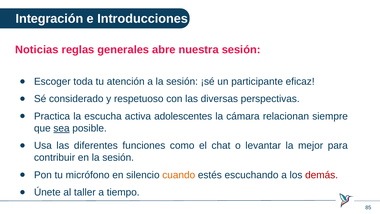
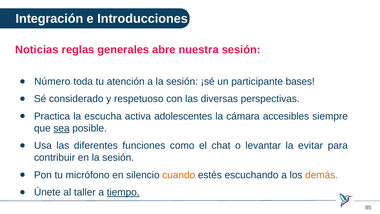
Escoger: Escoger -> Número (52, 82)
eficaz: eficaz -> bases (300, 82)
relacionan: relacionan -> accesibles (286, 116)
mejor: mejor -> evitar (311, 145)
demás colour: red -> orange (322, 175)
tiempo underline: none -> present (123, 192)
